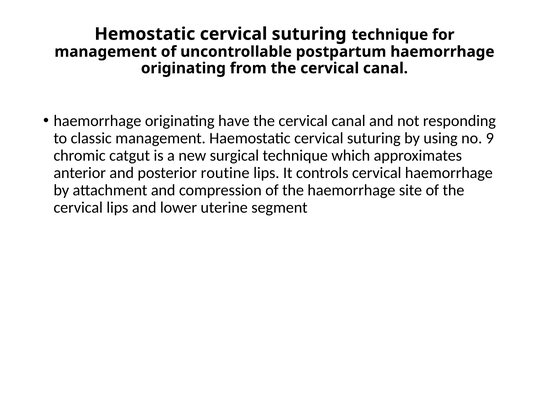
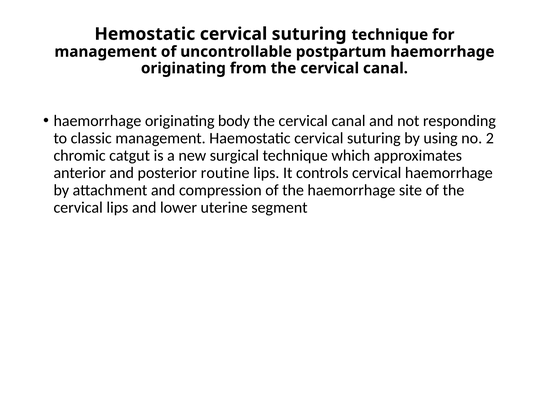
have: have -> body (234, 121)
9: 9 -> 2 (490, 138)
